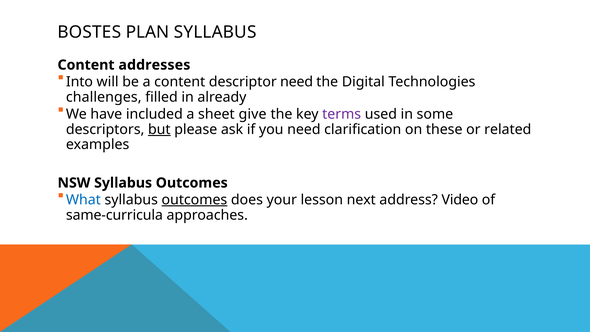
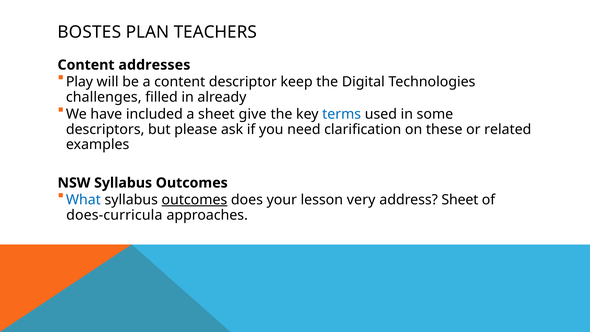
PLAN SYLLABUS: SYLLABUS -> TEACHERS (215, 32)
Into: Into -> Play (79, 82)
descriptor need: need -> keep (297, 82)
terms colour: purple -> blue (342, 114)
but underline: present -> none (159, 129)
next: next -> very (361, 200)
address Video: Video -> Sheet (460, 200)
same-curricula: same-curricula -> does-curricula (114, 215)
